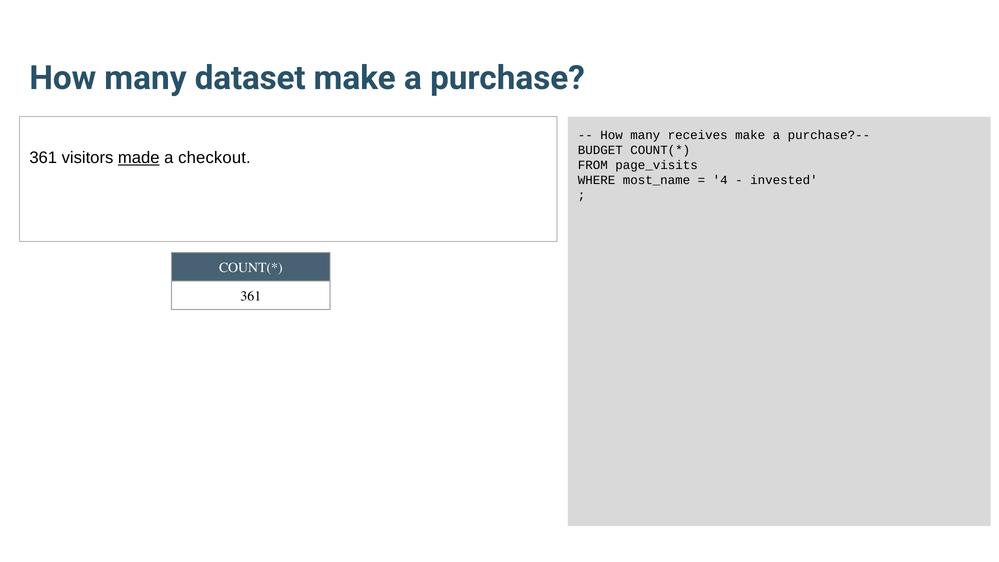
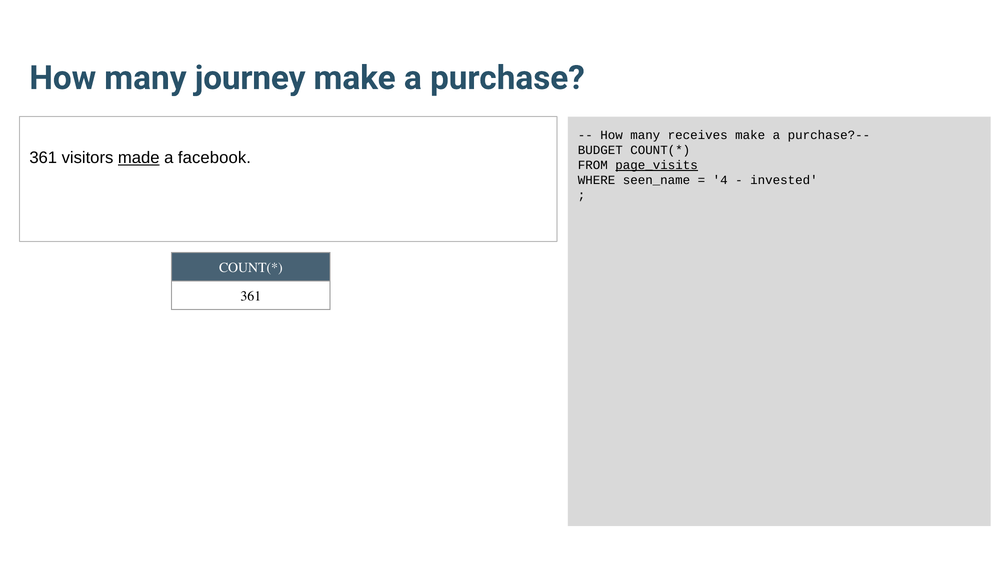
dataset: dataset -> journey (250, 78)
checkout: checkout -> facebook (214, 158)
page_visits underline: none -> present (657, 165)
most_name: most_name -> seen_name (657, 180)
